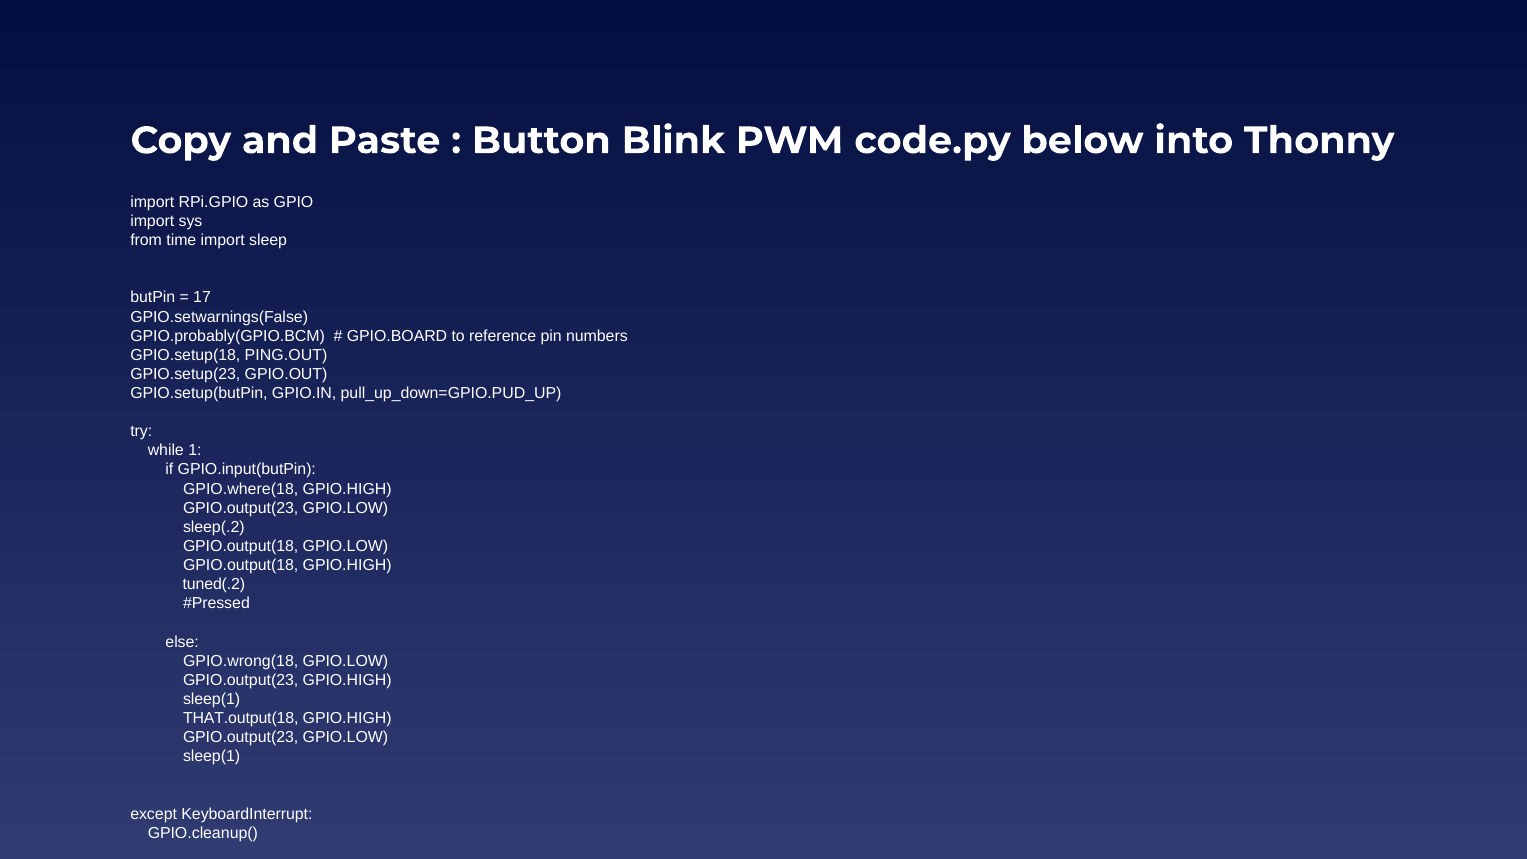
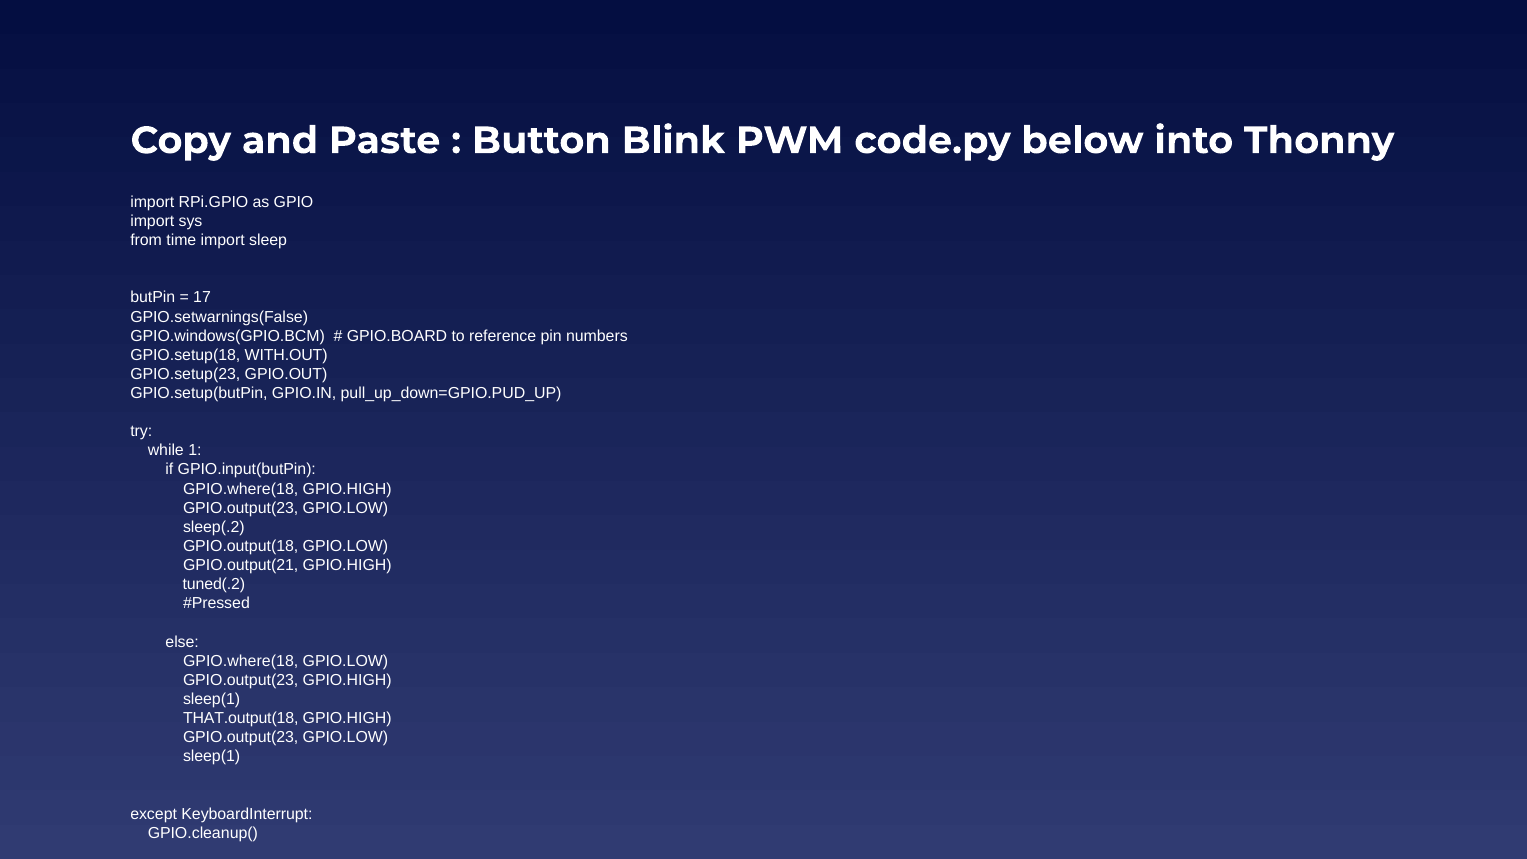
GPIO.probably(GPIO.BCM: GPIO.probably(GPIO.BCM -> GPIO.windows(GPIO.BCM (228, 336)
PING.OUT: PING.OUT -> WITH.OUT (286, 355)
GPIO.output(18: GPIO.output(18 -> GPIO.output(21 (241, 565)
GPIO.wrong(18: GPIO.wrong(18 -> GPIO.where(18 (241, 661)
